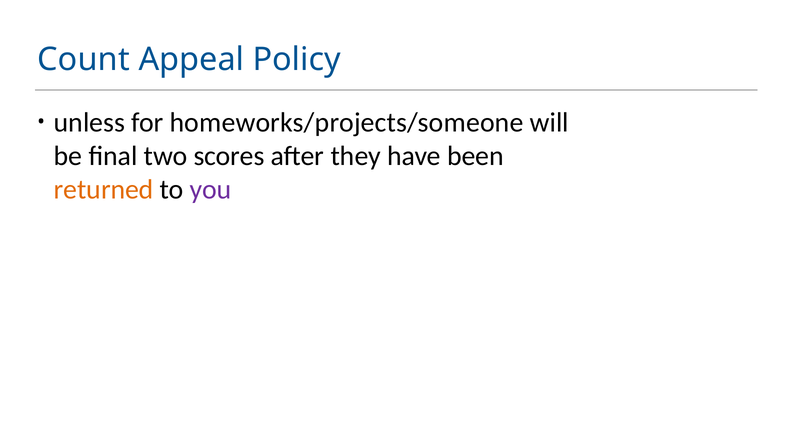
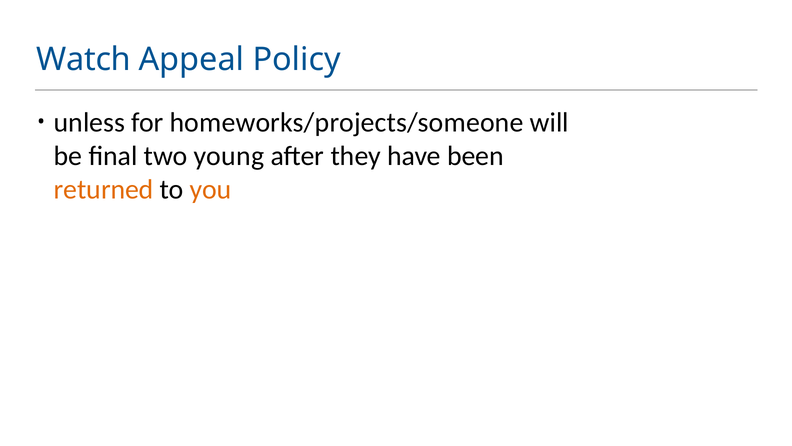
Count: Count -> Watch (84, 59)
scores: scores -> young (229, 156)
you colour: purple -> orange (211, 189)
